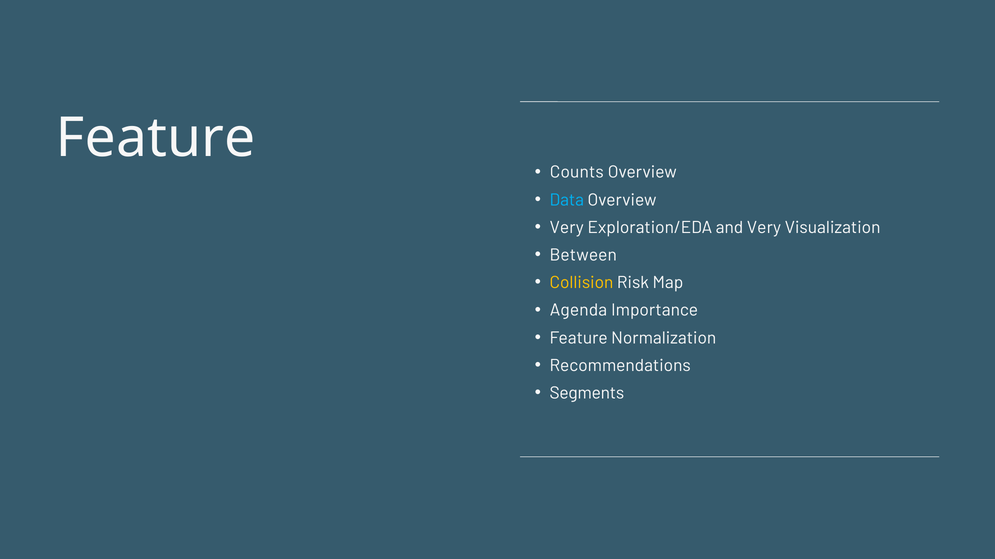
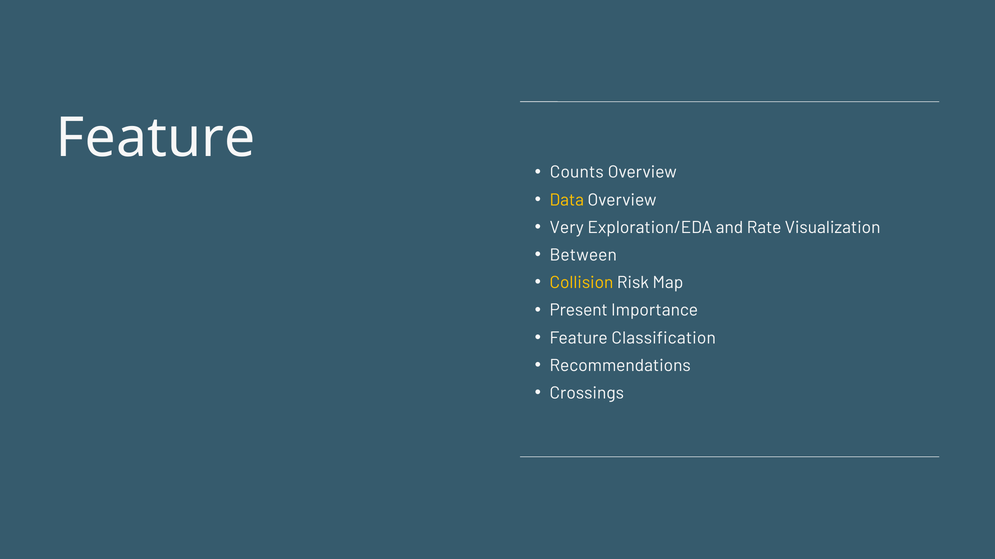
Data colour: light blue -> yellow (567, 200)
and Very: Very -> Rate (764, 228)
Agenda: Agenda -> Present (579, 311)
Normalization: Normalization -> Classification (664, 338)
Segments: Segments -> Crossings (587, 394)
